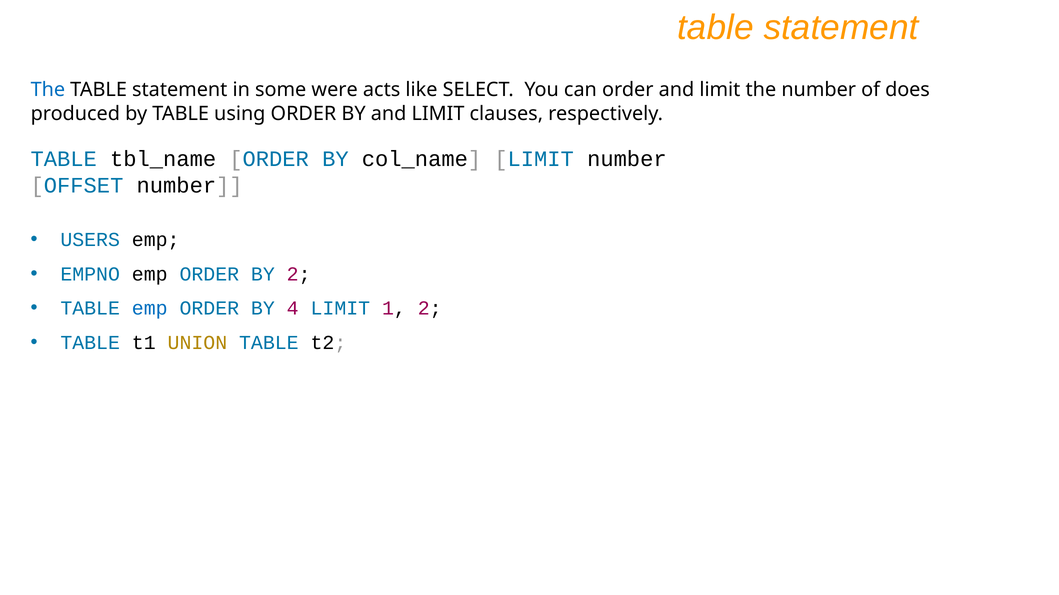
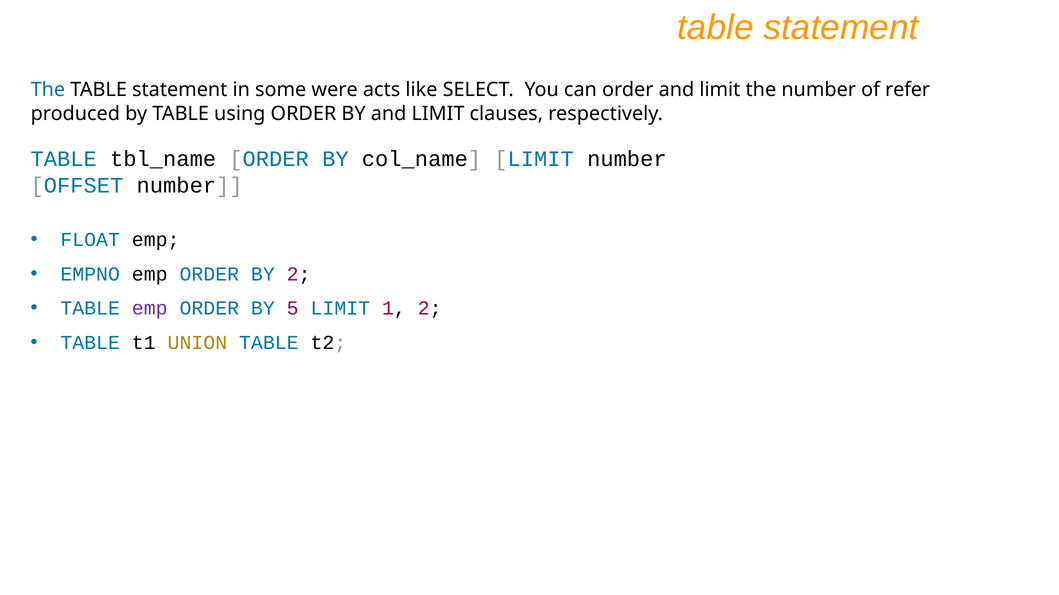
does: does -> refer (908, 90)
USERS: USERS -> FLOAT (90, 240)
emp colour: blue -> purple (150, 309)
4: 4 -> 5 (293, 309)
